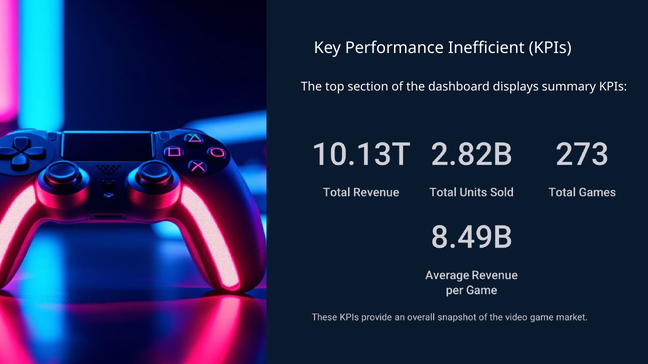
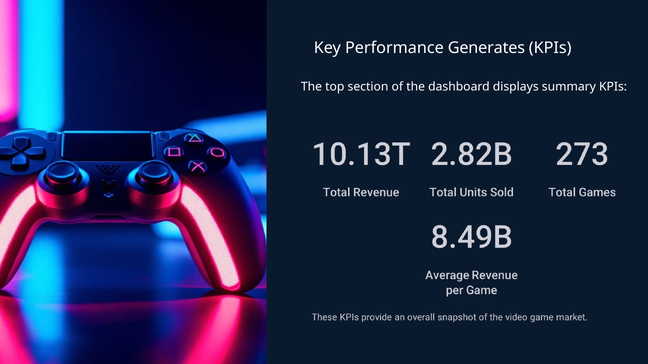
Inefficient: Inefficient -> Generates (486, 48)
